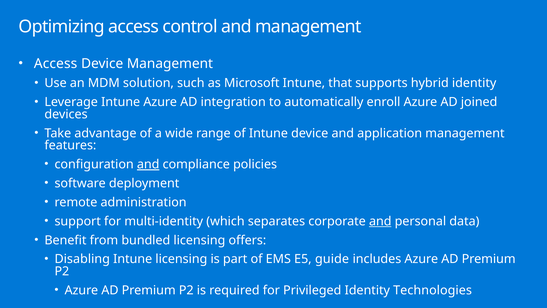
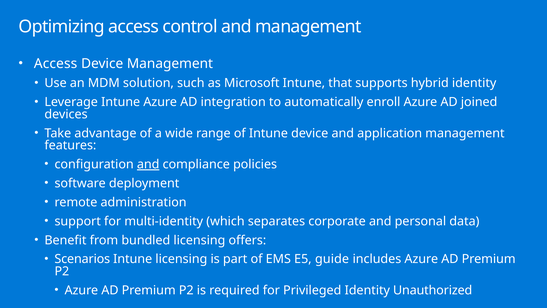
and underline: present -> none (380, 221)
Disabling: Disabling -> Scenarios (82, 259)
Technologies: Technologies -> Unauthorized (433, 290)
